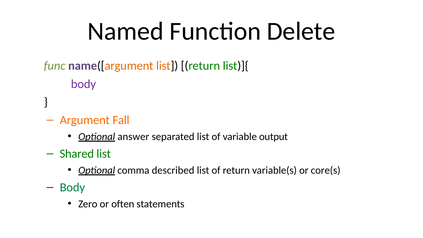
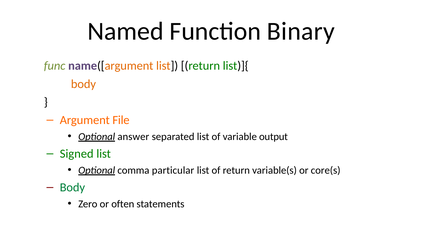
Delete: Delete -> Binary (301, 31)
body colour: purple -> orange (83, 84)
Fall: Fall -> File (121, 120)
Shared: Shared -> Signed (77, 154)
described: described -> particular (173, 170)
